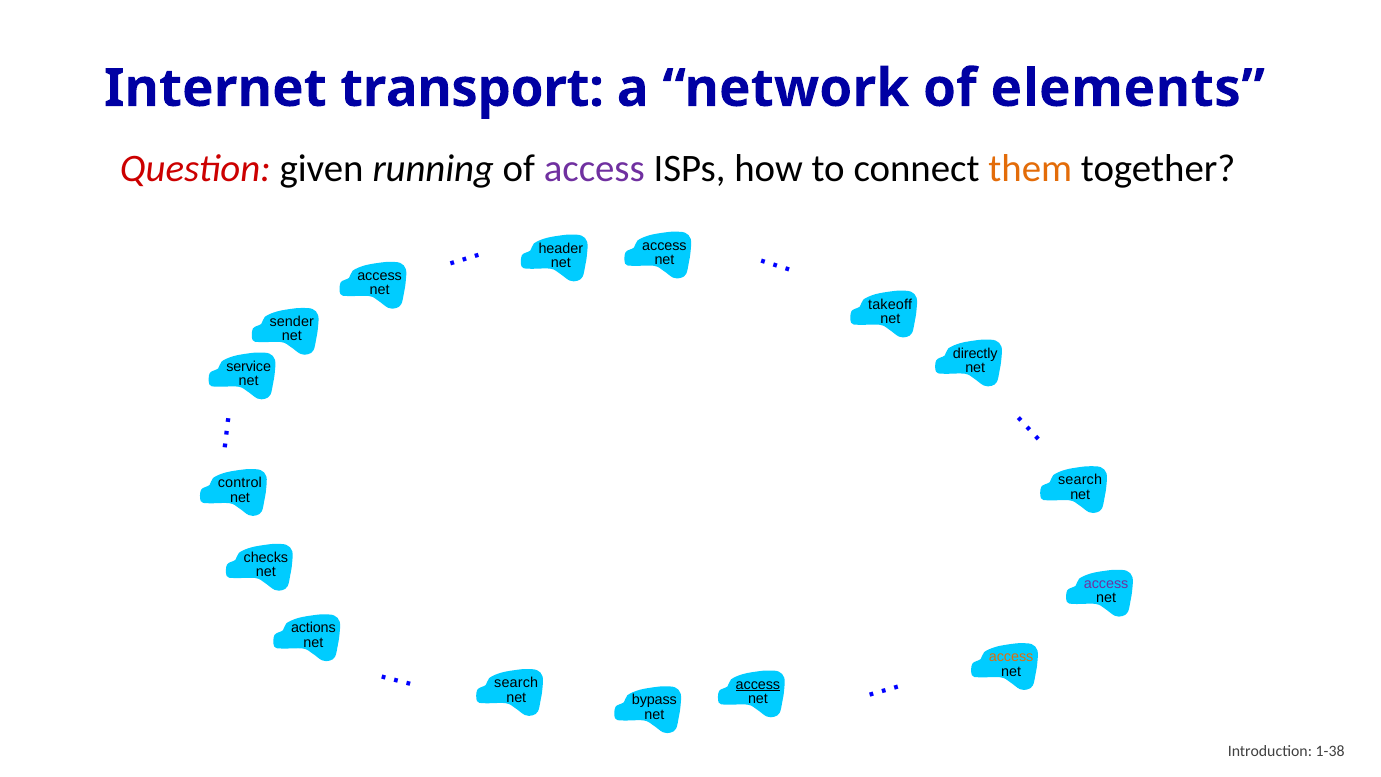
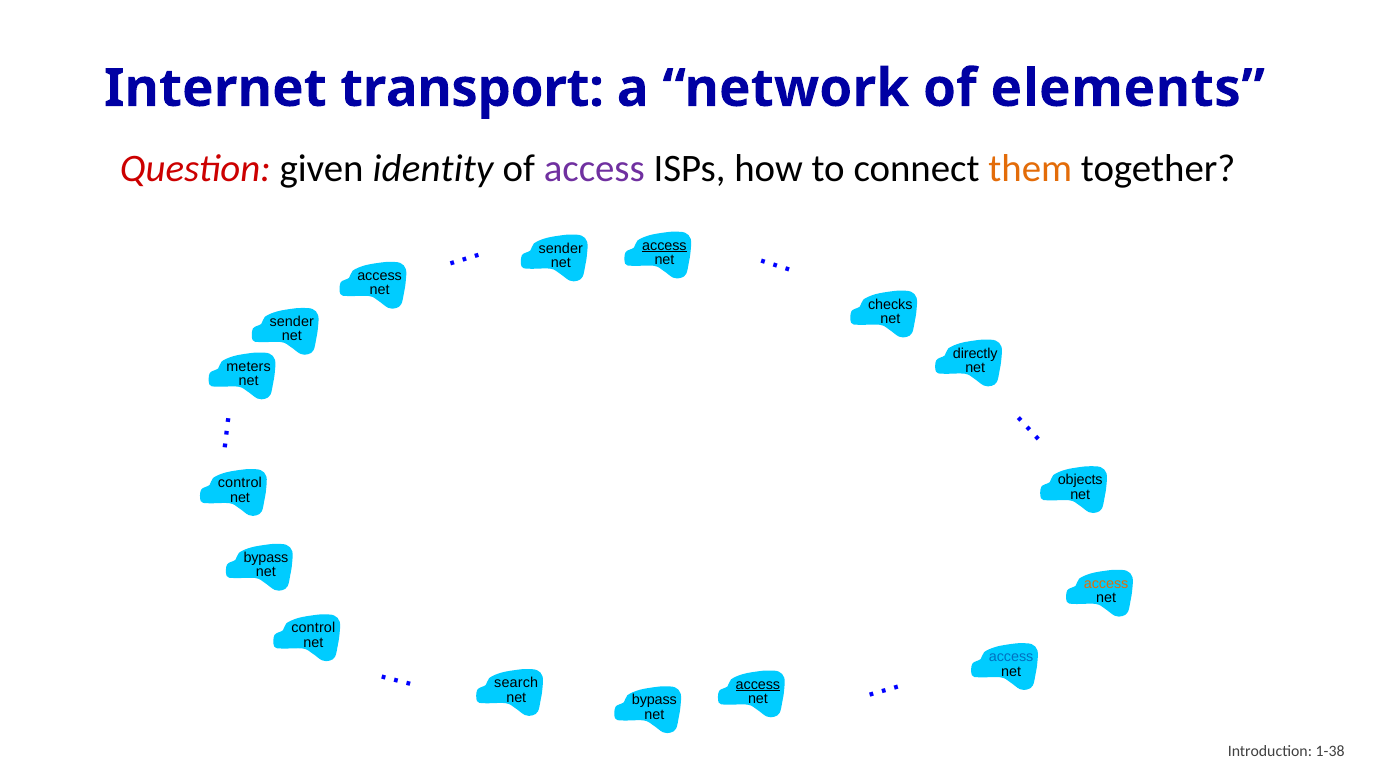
running: running -> identity (433, 168)
access underline: none -> present (664, 245)
header: header -> sender (561, 248)
takeoff: takeoff -> checks (890, 304)
service: service -> meters (249, 366)
search: search -> objects (1080, 480)
checks: checks -> bypass (266, 558)
access colour: purple -> orange (1106, 584)
actions: actions -> control (313, 628)
access colour: orange -> blue (1011, 657)
